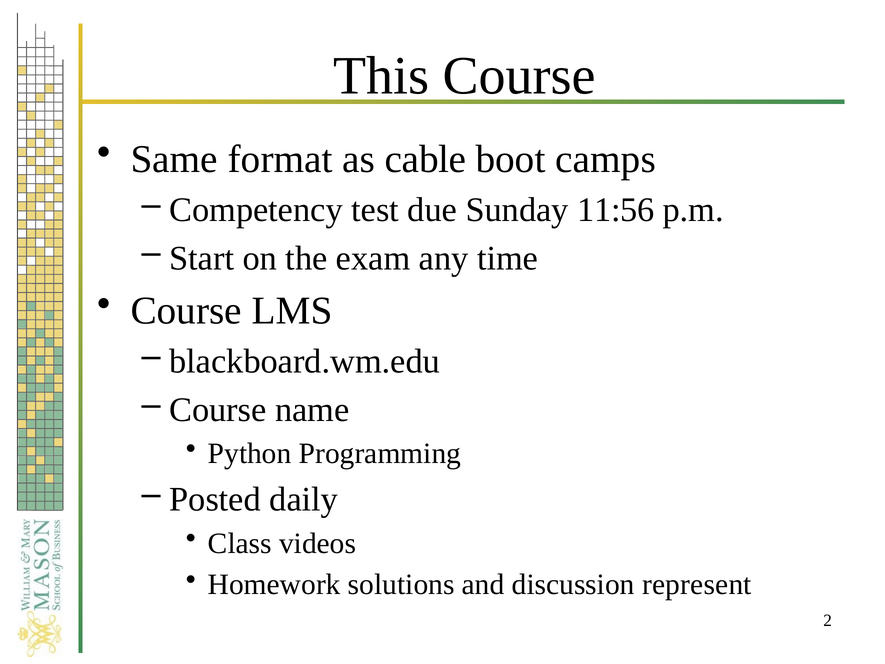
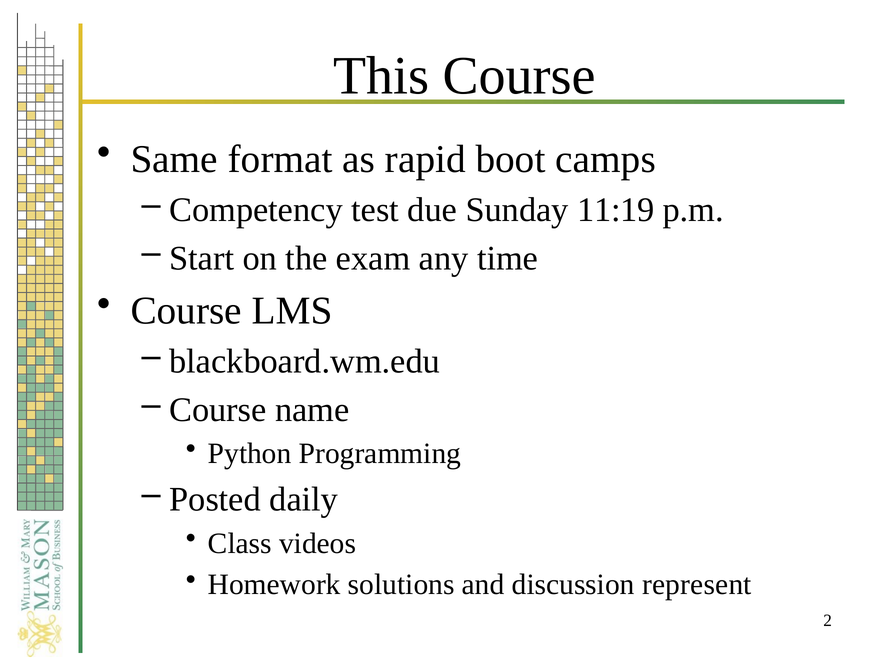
cable: cable -> rapid (425, 159)
11:56: 11:56 -> 11:19 (616, 210)
